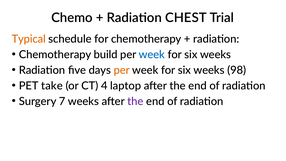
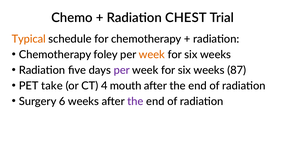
build: build -> foley (106, 55)
week colour: blue -> orange (152, 55)
per colour: orange -> purple (122, 70)
98: 98 -> 87 (237, 70)
laptop: laptop -> mouth (126, 86)
7: 7 -> 6 (62, 101)
